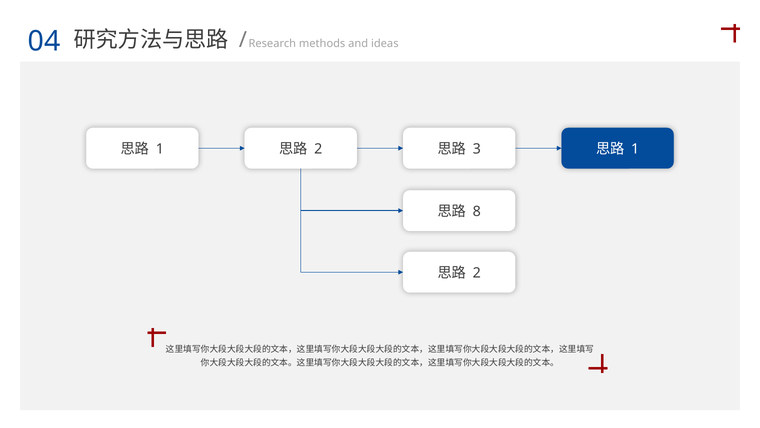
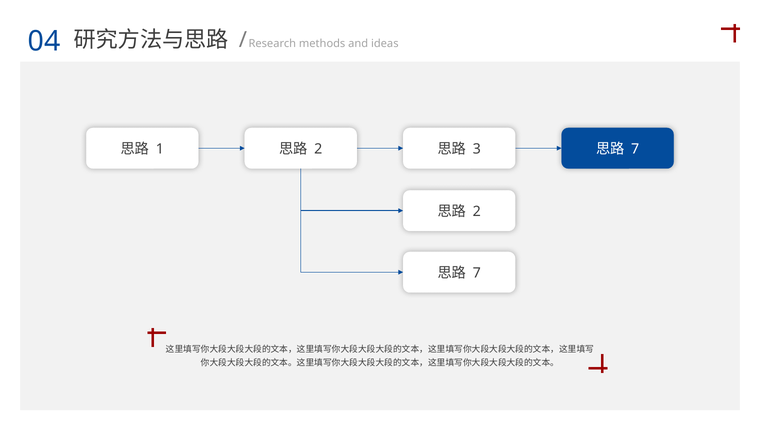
1: 1 -> 7 (635, 149)
8: 8 -> 2 (477, 211)
2: 2 -> 7 (477, 273)
